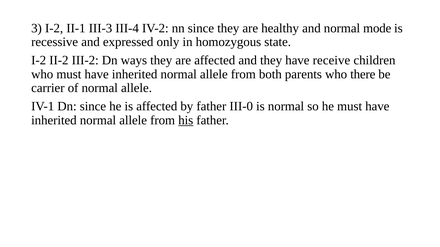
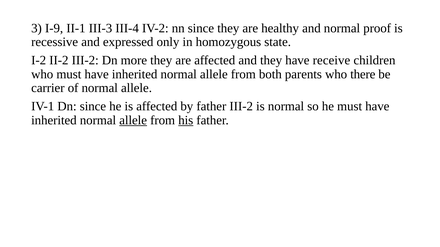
3 I-2: I-2 -> I-9 (54, 28)
mode: mode -> proof (377, 28)
ways: ways -> more (134, 61)
father III-0: III-0 -> III-2 (241, 107)
allele underline: none -> present (133, 120)
